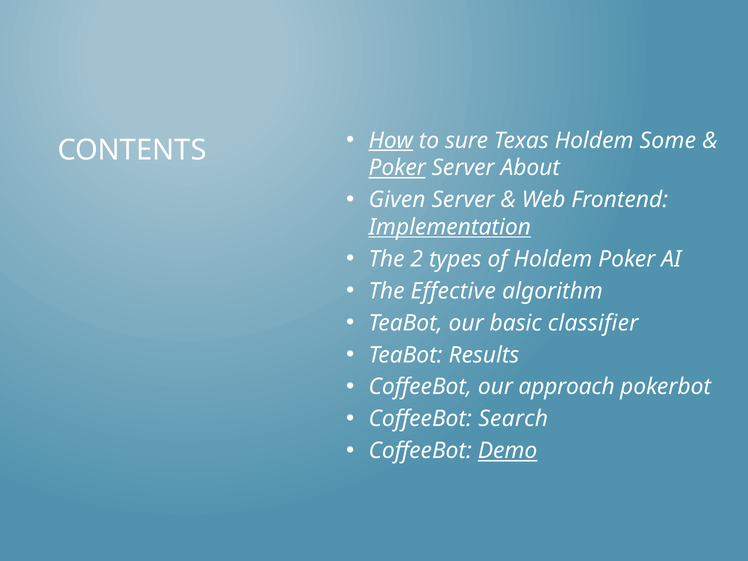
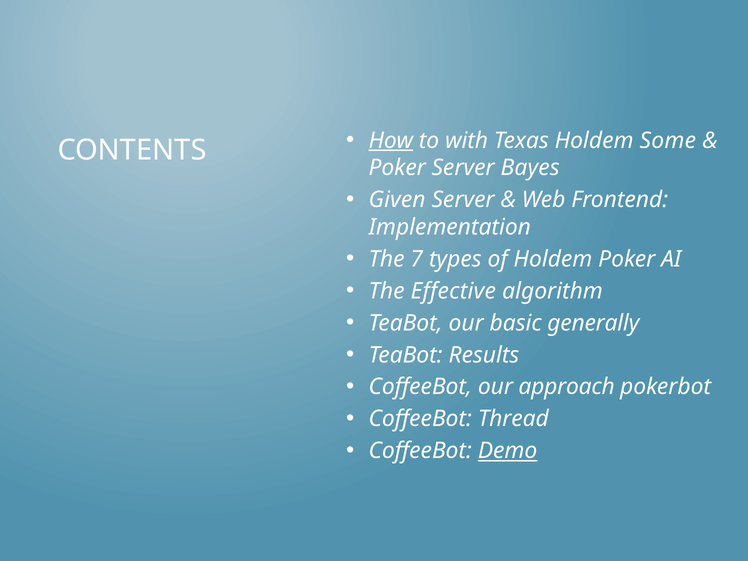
sure: sure -> with (467, 140)
Poker underline: present -> none (397, 168)
About: About -> Bayes (530, 168)
Implementation underline: present -> none (450, 227)
2: 2 -> 7 (417, 259)
classifier: classifier -> generally (593, 323)
Search: Search -> Thread (513, 419)
